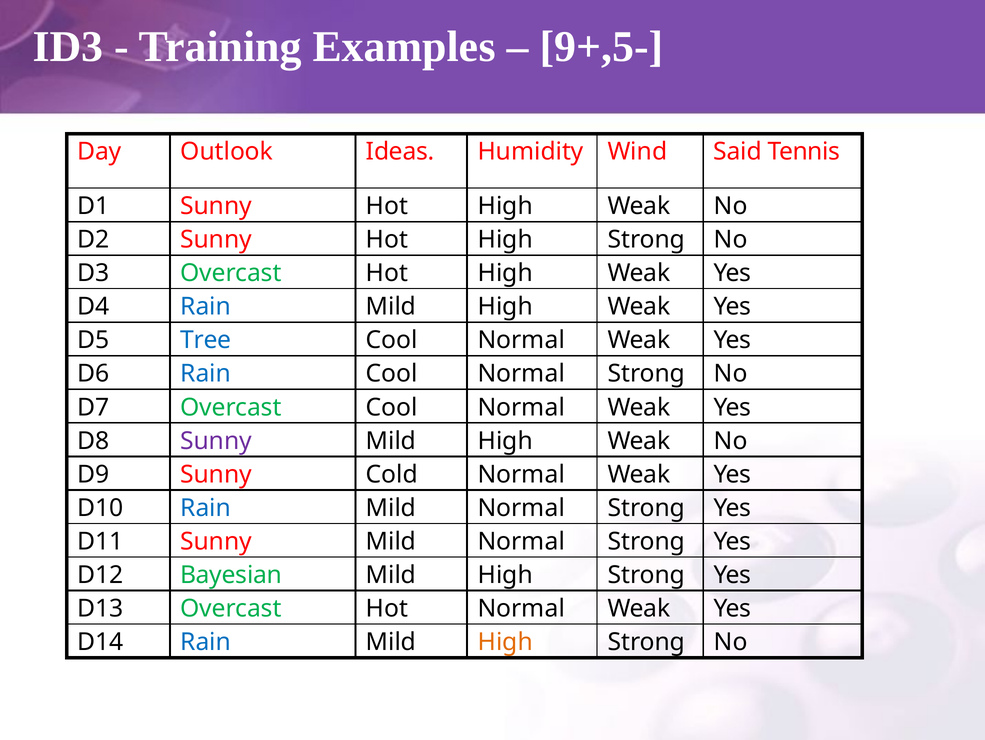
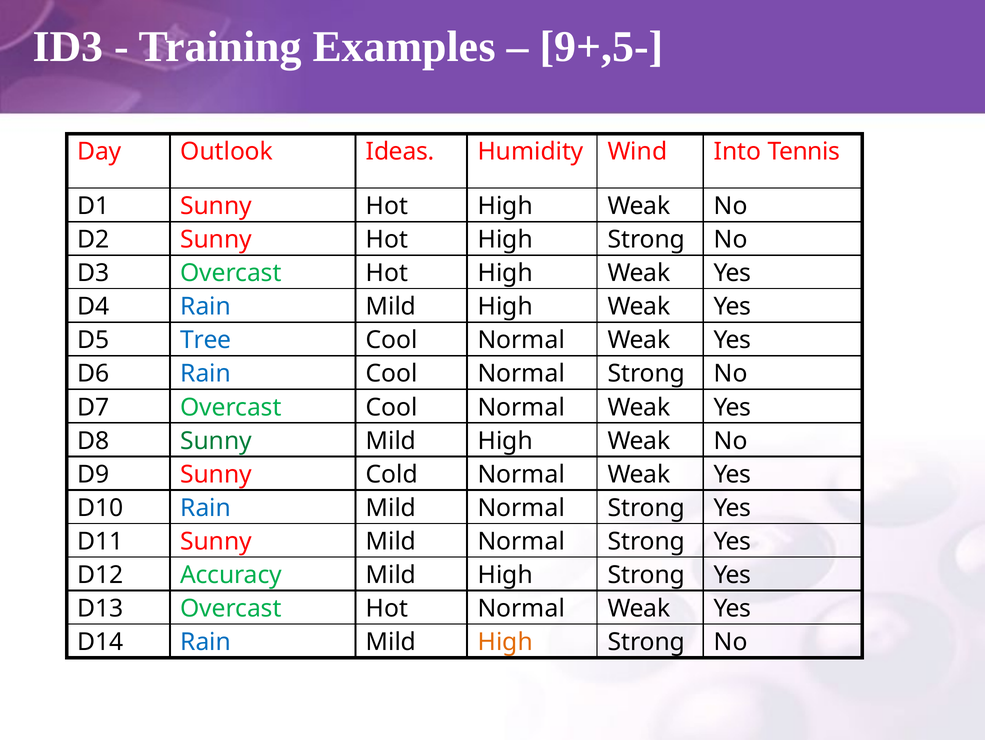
Said: Said -> Into (737, 152)
Sunny colour: purple -> green (216, 441)
Bayesian: Bayesian -> Accuracy (231, 575)
